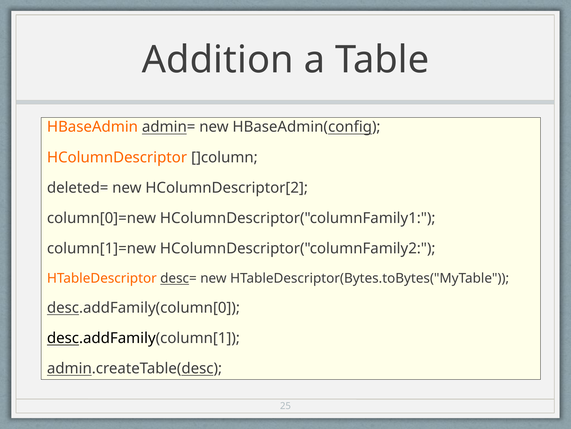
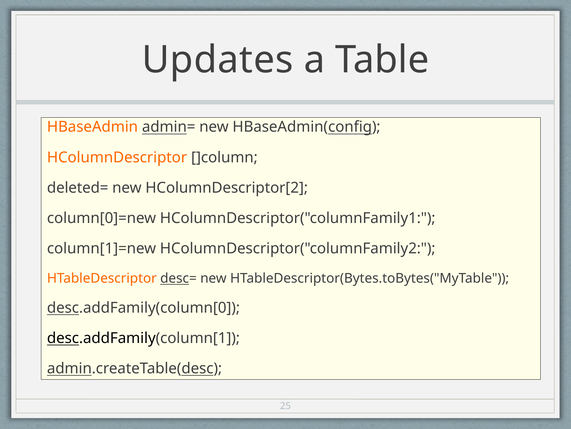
Addition: Addition -> Updates (218, 60)
